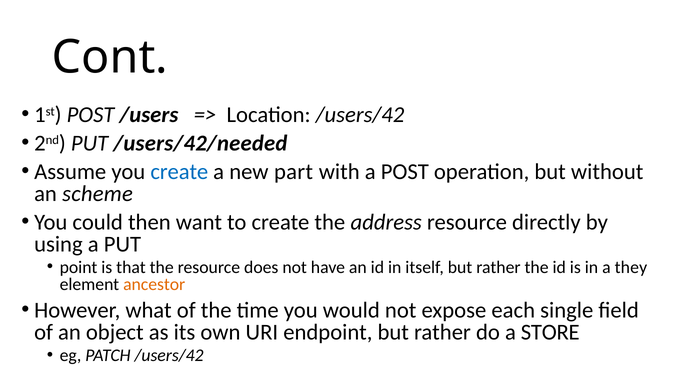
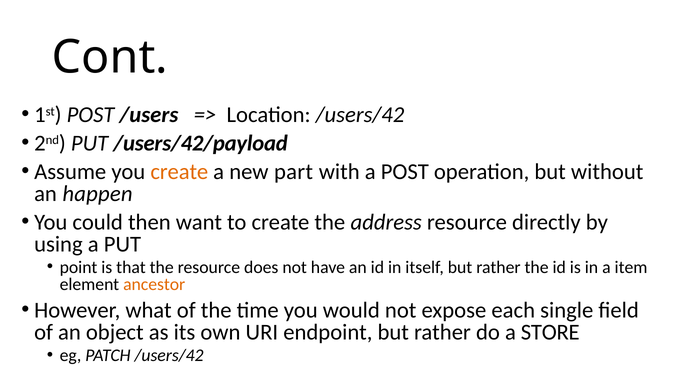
/users/42/needed: /users/42/needed -> /users/42/payload (201, 143)
create colour: blue -> orange (179, 171)
scheme: scheme -> happen (98, 193)
they: they -> item (631, 267)
